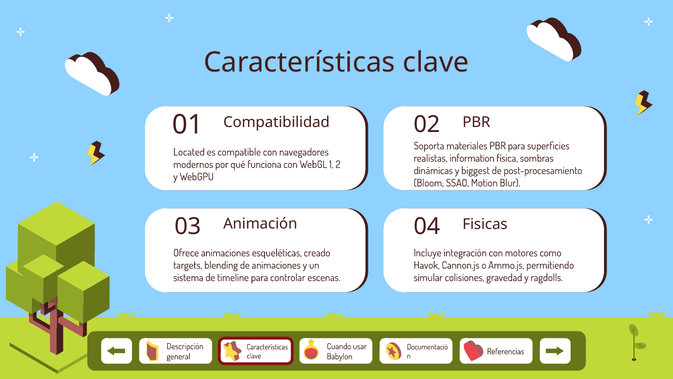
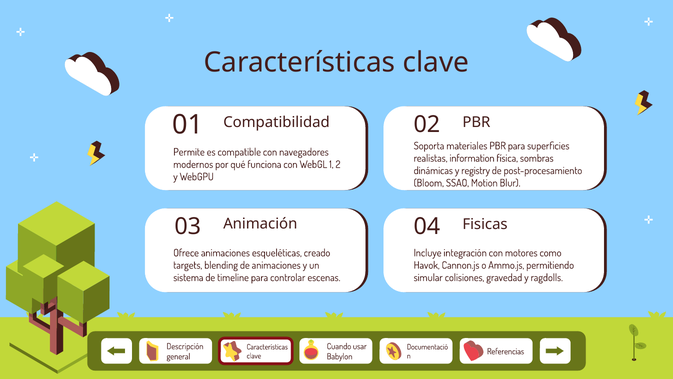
Located: Located -> Permite (189, 152)
biggest: biggest -> registry (476, 171)
